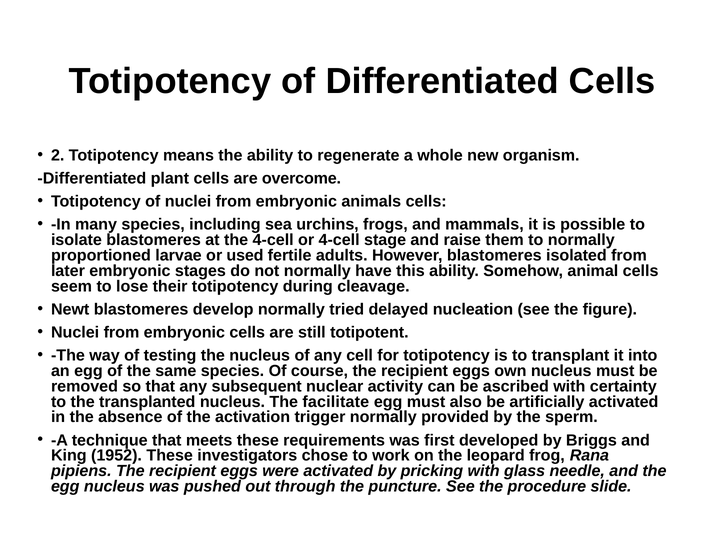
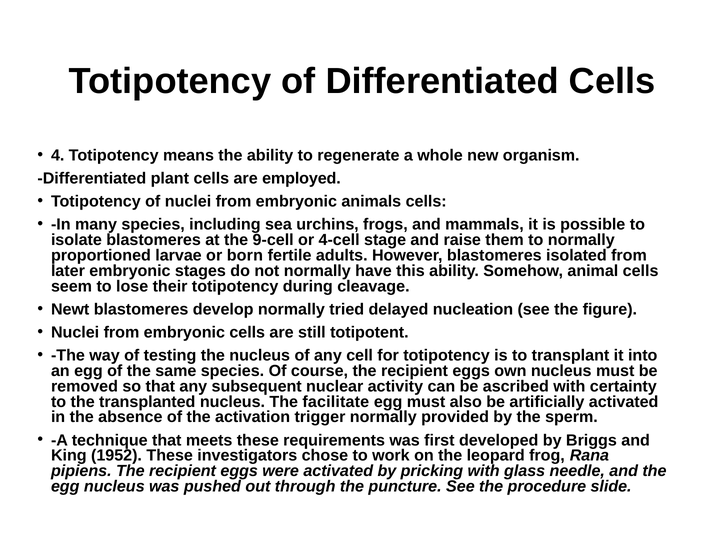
2: 2 -> 4 (58, 155)
overcome: overcome -> employed (301, 178)
the 4-cell: 4-cell -> 9-cell (273, 240)
used: used -> born (245, 255)
